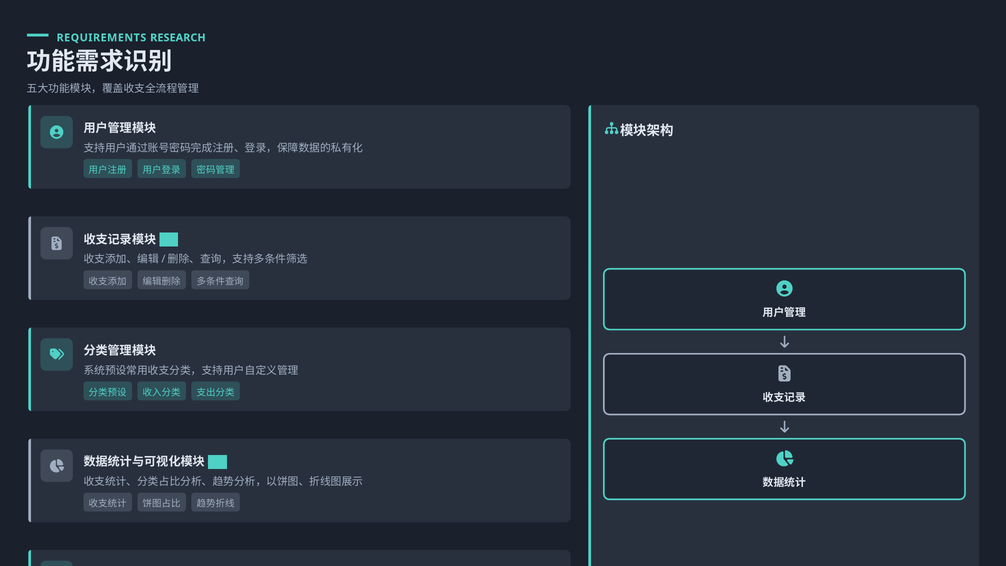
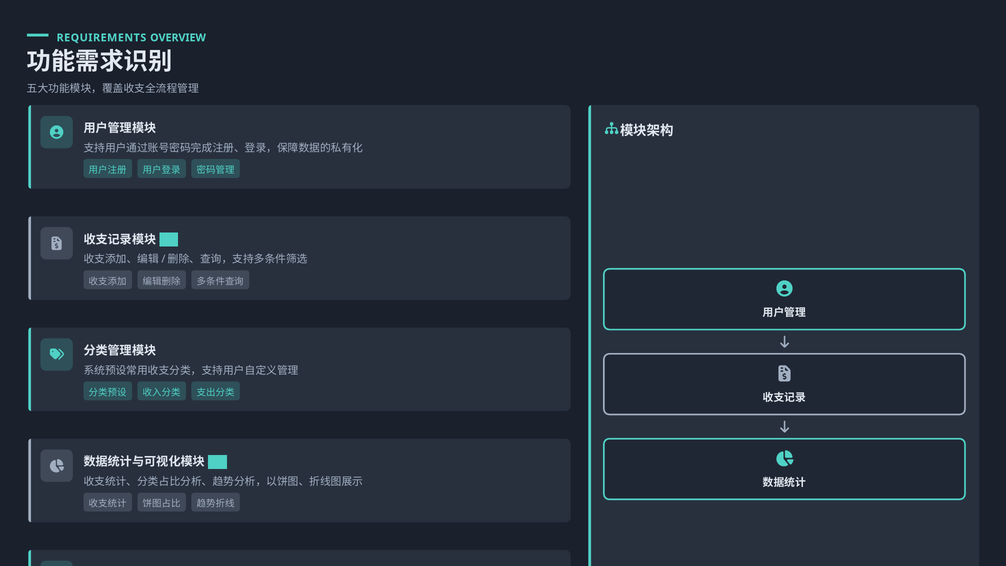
RESEARCH: RESEARCH -> OVERVIEW (178, 38)
